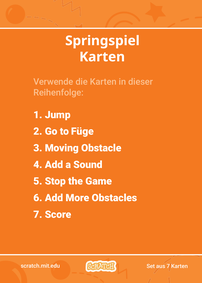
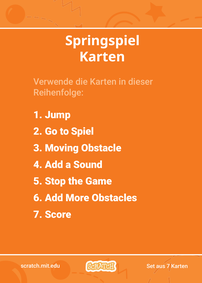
Füge: Füge -> Spiel (82, 131)
